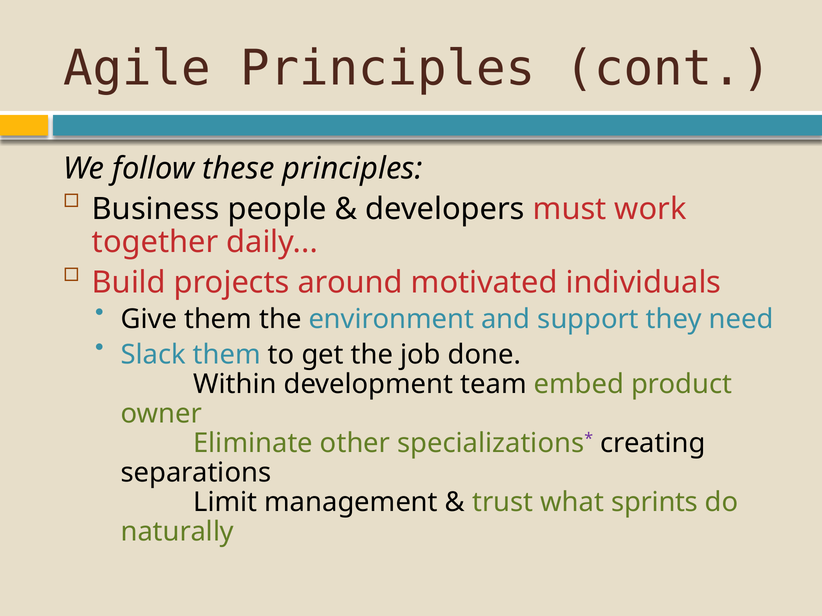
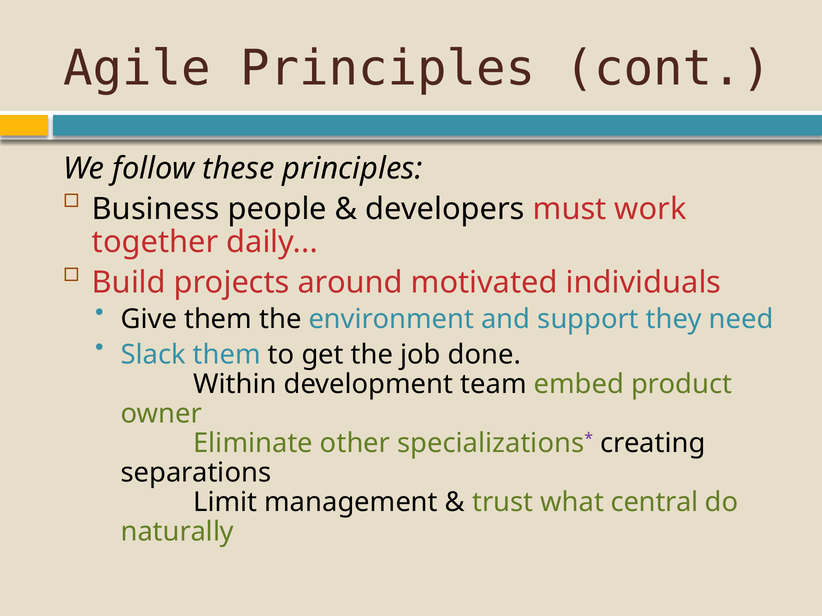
sprints: sprints -> central (655, 503)
